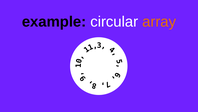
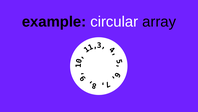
array colour: orange -> black (159, 22)
